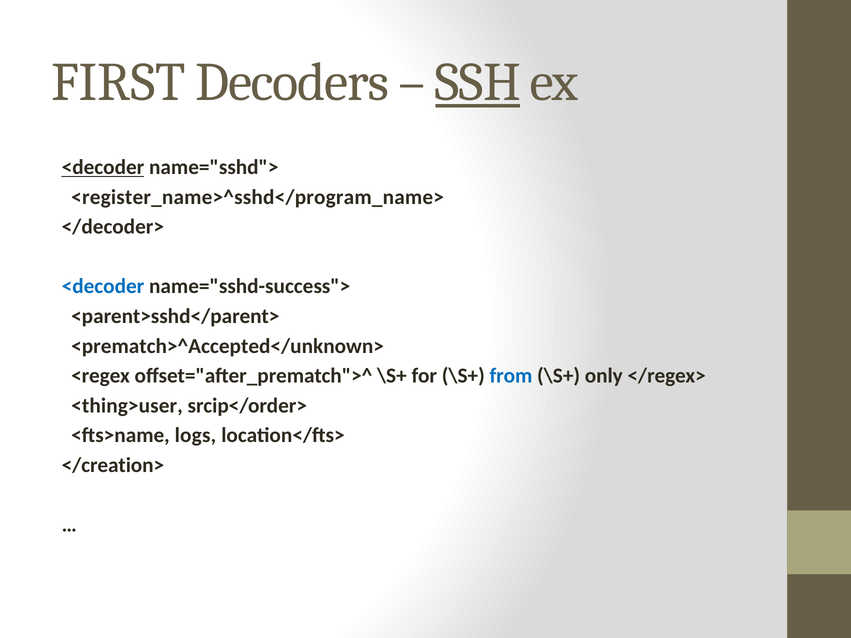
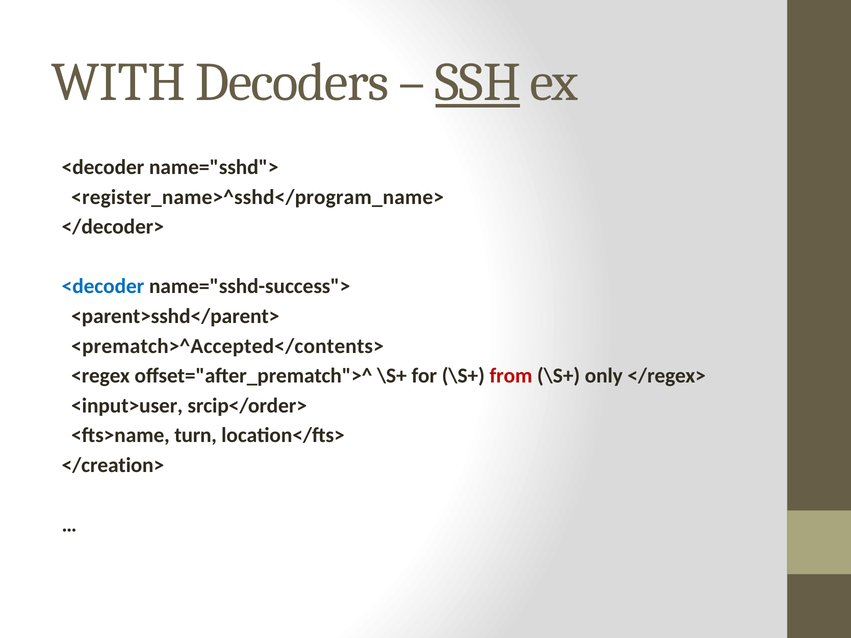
FIRST: FIRST -> WITH (118, 83)
<decoder underline: present -> none (103, 167)
<prematch>^Accepted</unknown>: <prematch>^Accepted</unknown> -> <prematch>^Accepted</contents> (227, 346)
from colour: blue -> red (511, 376)
<thing>user: <thing>user -> <input>user (127, 406)
logs: logs -> turn (196, 435)
